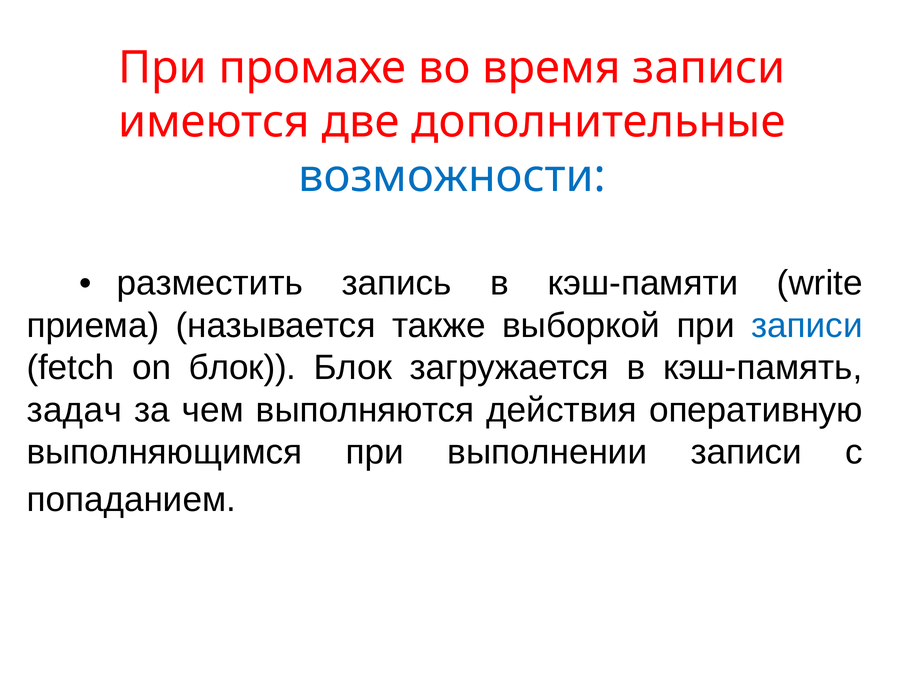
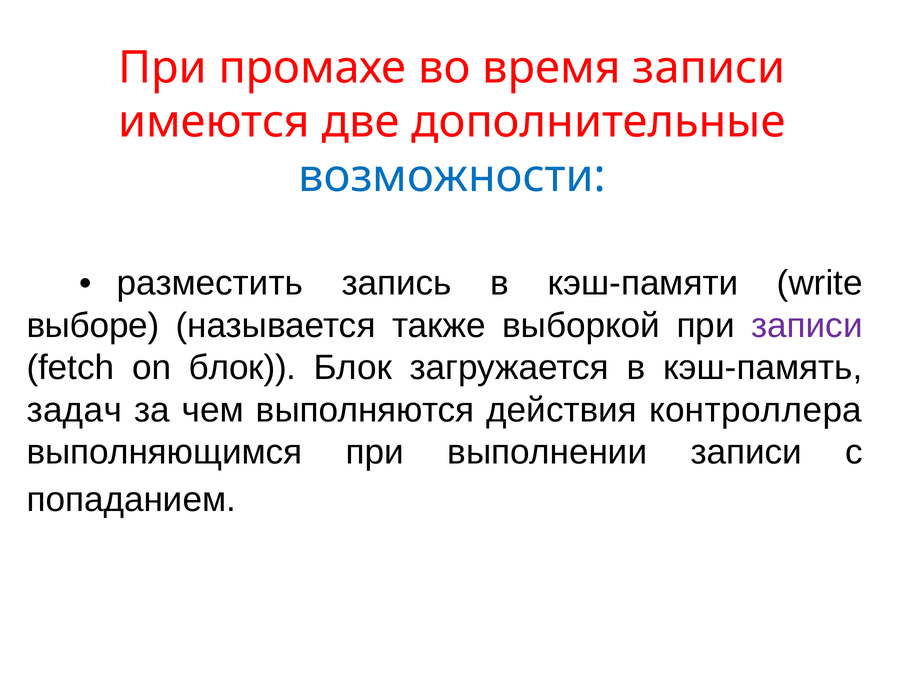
приема: приема -> выборе (93, 326)
записи colour: blue -> purple (807, 326)
оперативную: оперативную -> контроллера (756, 410)
